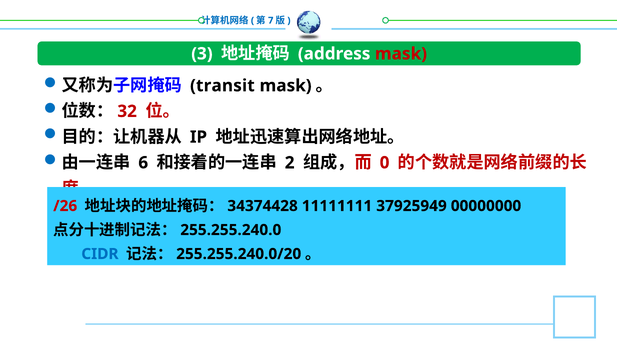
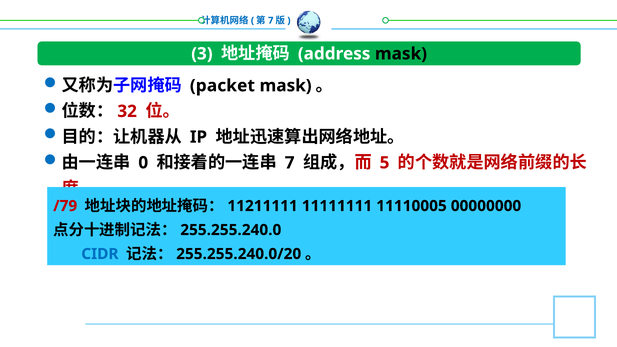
mask colour: red -> black (401, 54)
transit: transit -> packet (222, 86)
6: 6 -> 0 (143, 163)
2: 2 -> 7 (290, 163)
0: 0 -> 5 (385, 163)
/26: /26 -> /79 (65, 206)
34374428: 34374428 -> 11211111 (263, 206)
37925949: 37925949 -> 11110005 (412, 206)
